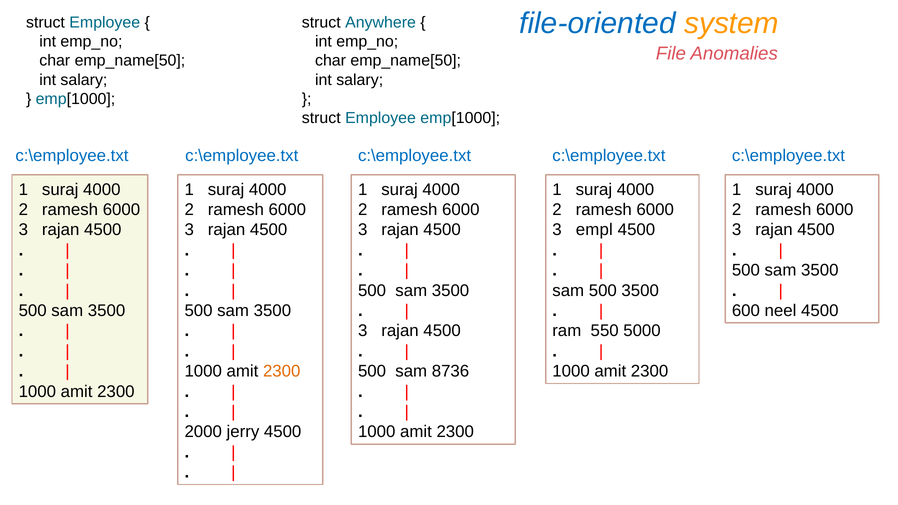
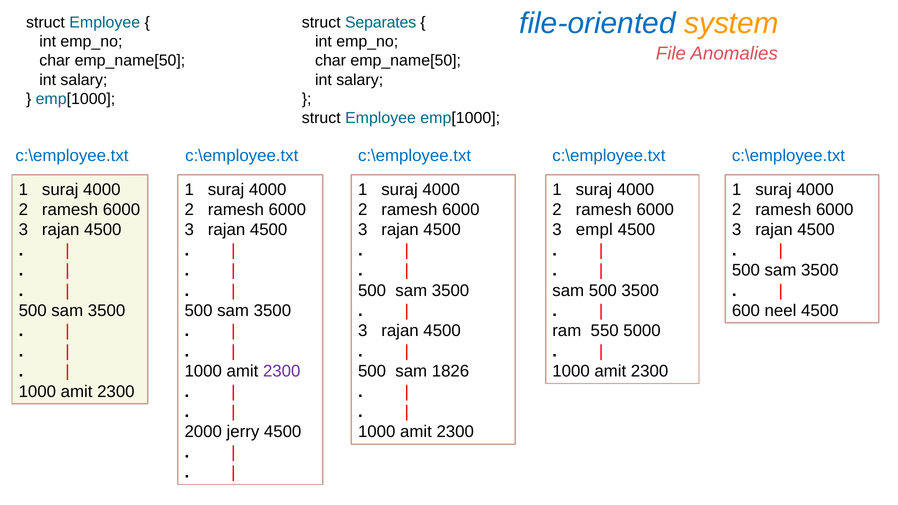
Anywhere: Anywhere -> Separates (381, 23)
2300 colour: orange -> purple (282, 371)
8736: 8736 -> 1826 (451, 371)
